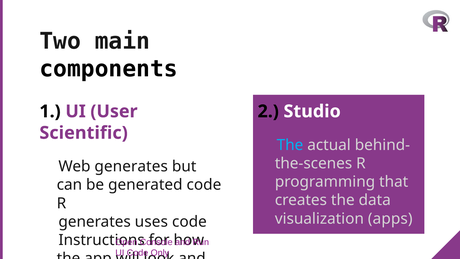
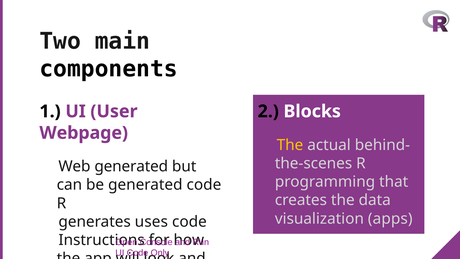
Studio: Studio -> Blocks (312, 111)
Scientific: Scientific -> Webpage (84, 133)
The colour: light blue -> yellow (290, 145)
Web generates: generates -> generated (131, 166)
